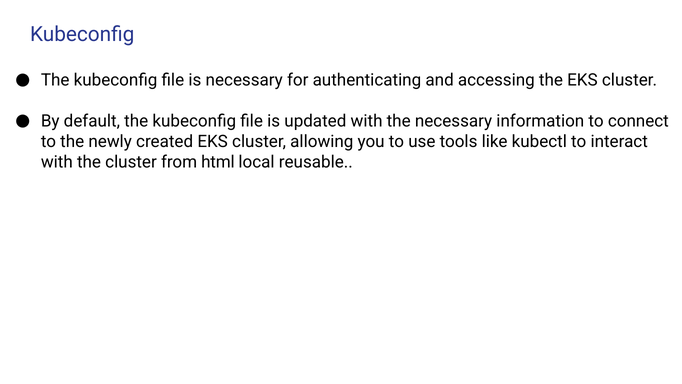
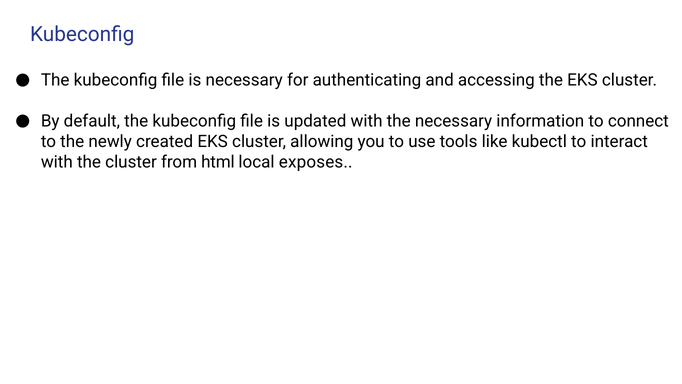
reusable: reusable -> exposes (316, 162)
